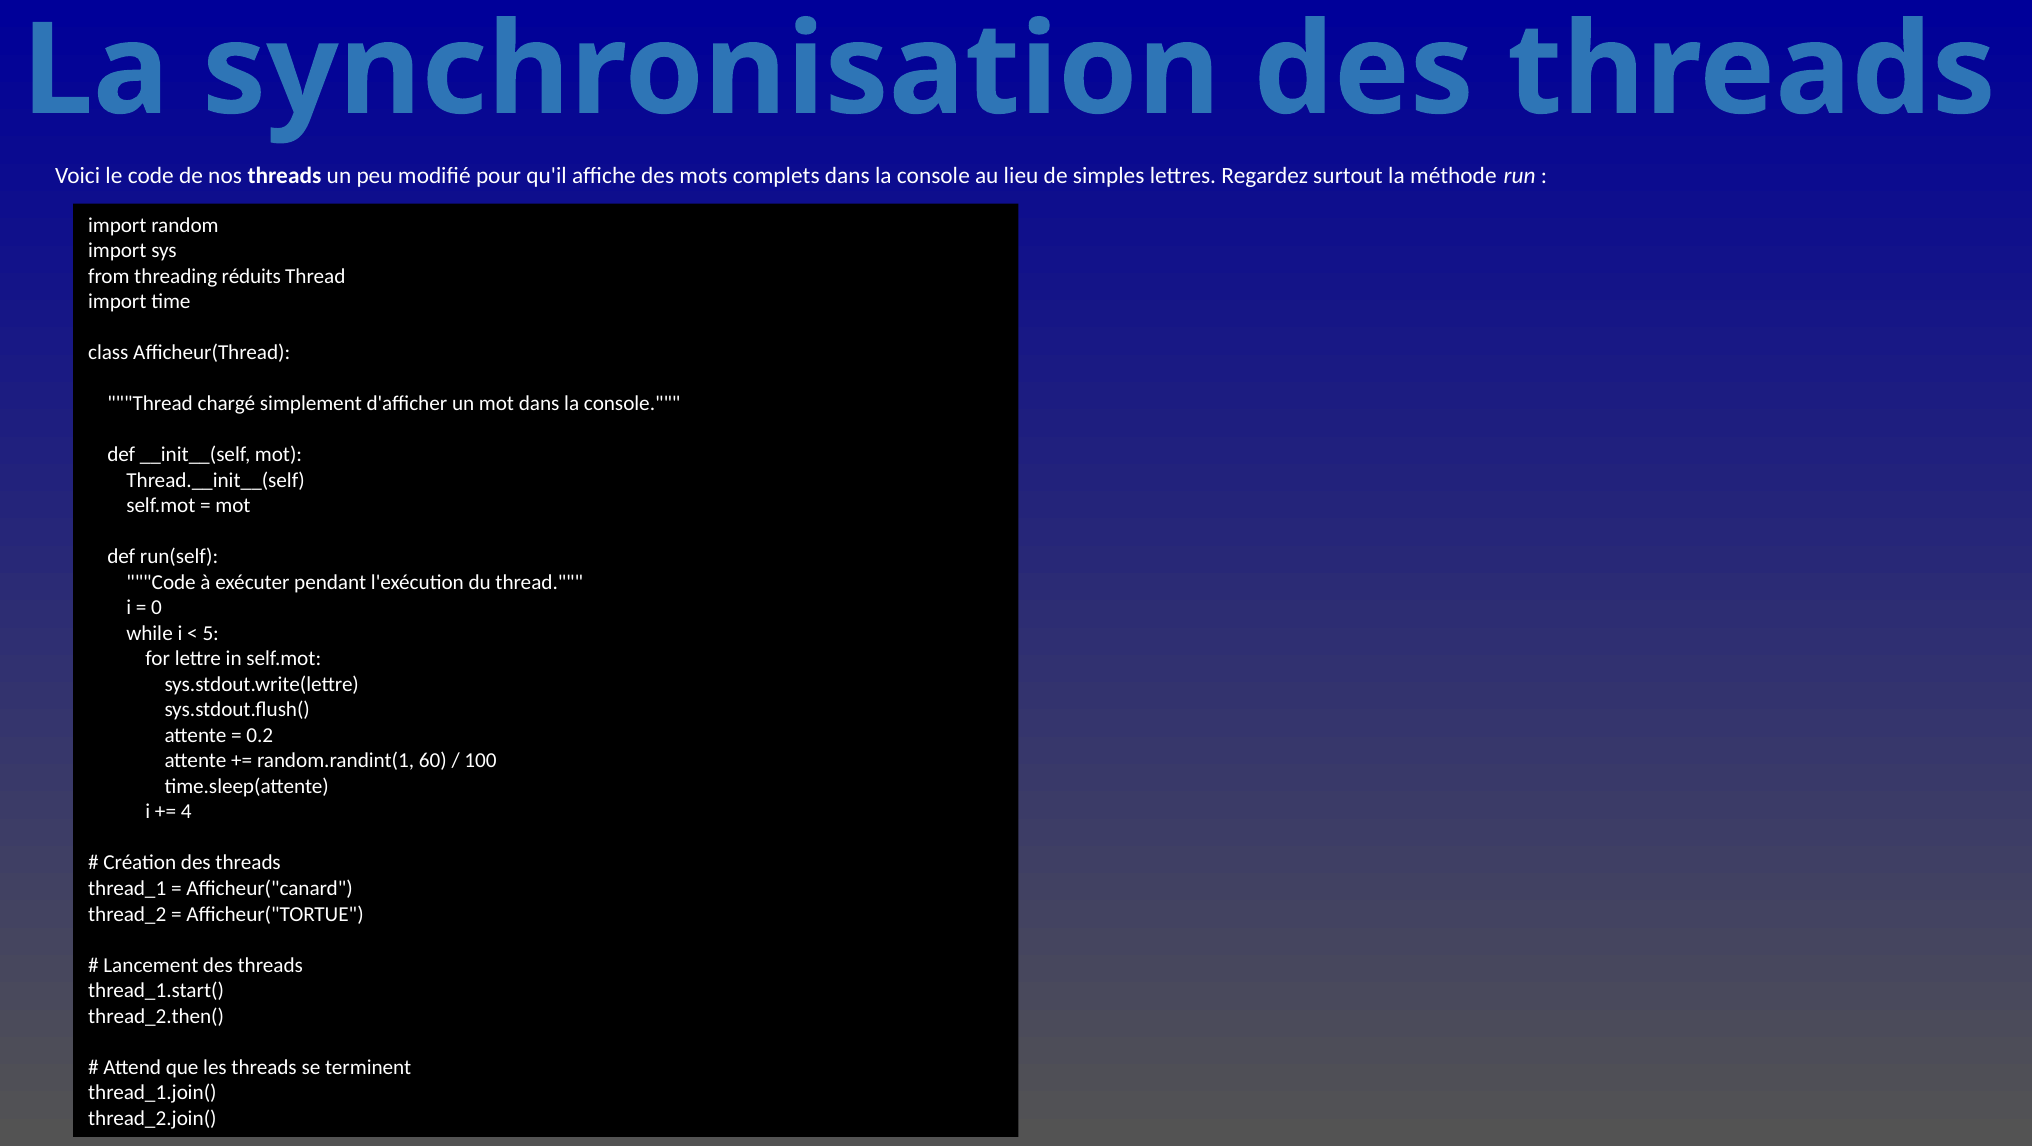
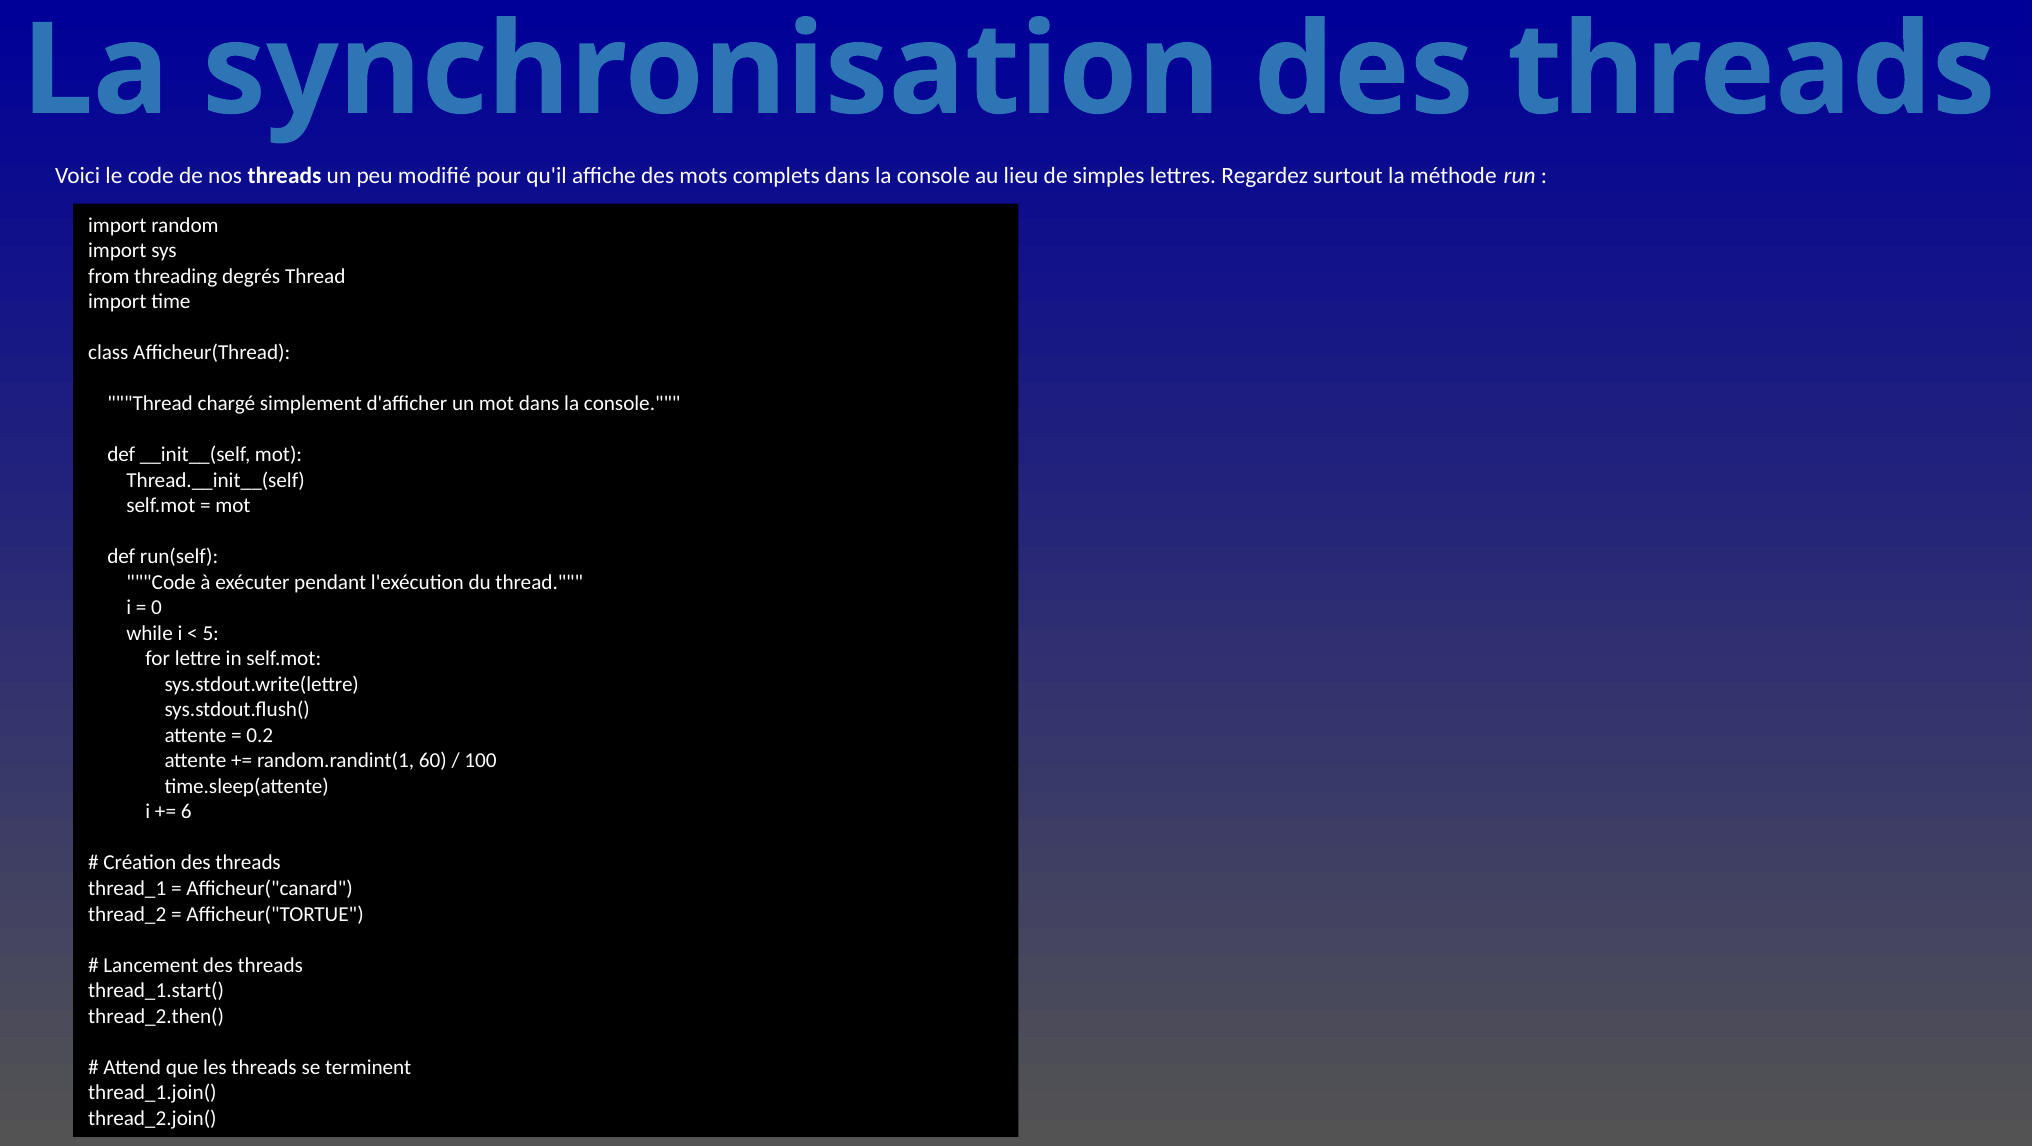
réduits: réduits -> degrés (251, 276)
4: 4 -> 6 (186, 812)
